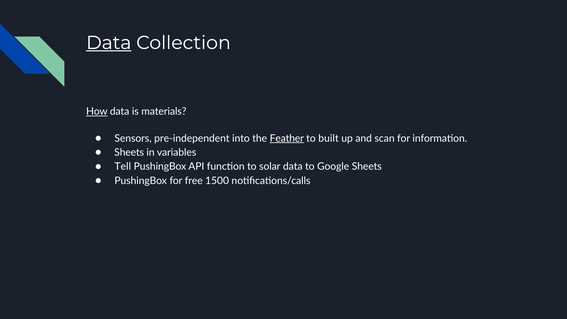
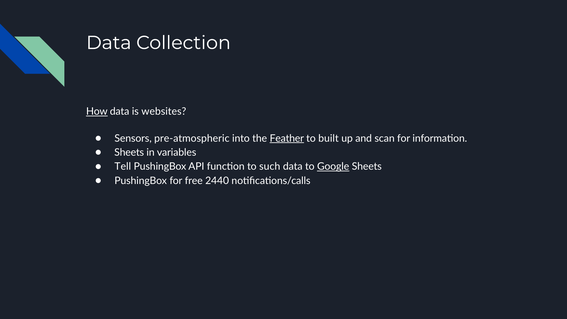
Data underline: present -> none (109, 43)
materials: materials -> websites (164, 112)
pre-independent: pre-independent -> pre-atmospheric (192, 138)
solar: solar -> such (270, 167)
Google underline: none -> present (333, 167)
1500: 1500 -> 2440 (217, 181)
